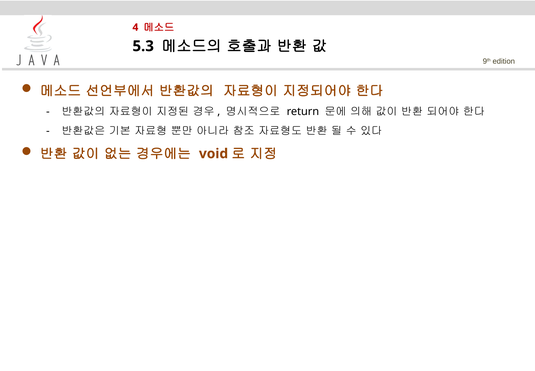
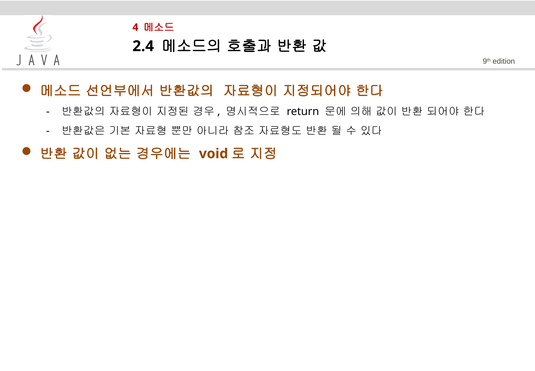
5.3: 5.3 -> 2.4 (143, 46)
